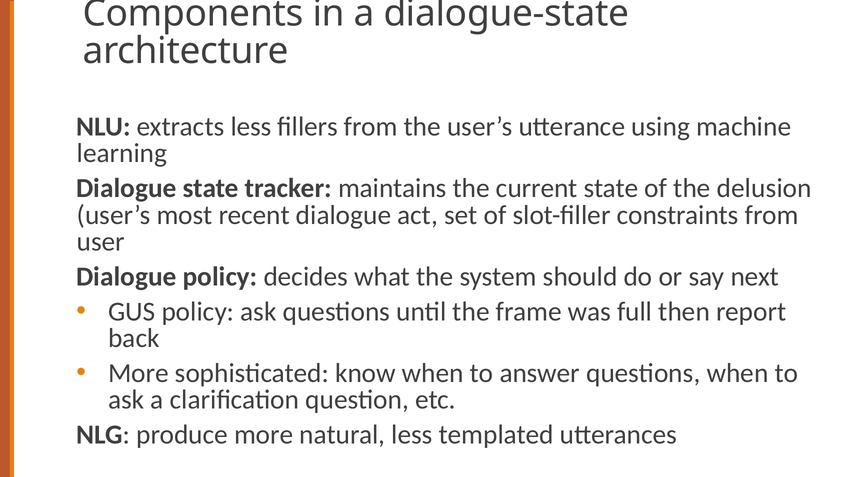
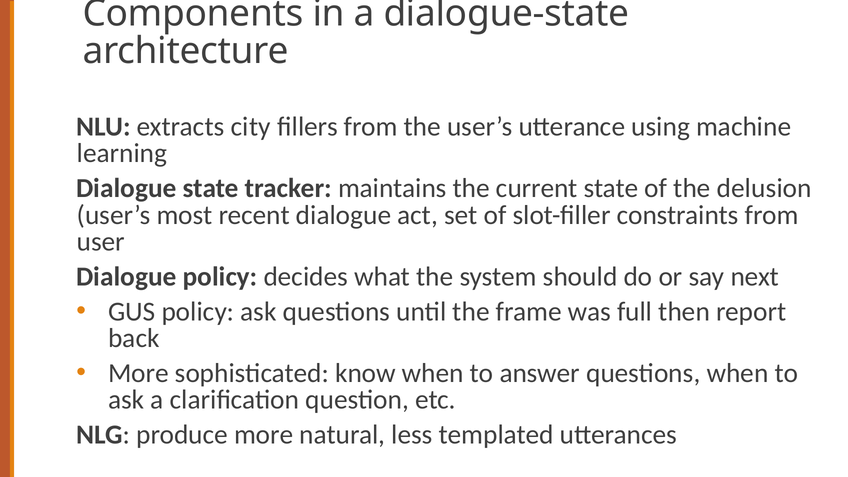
extracts less: less -> city (251, 127)
